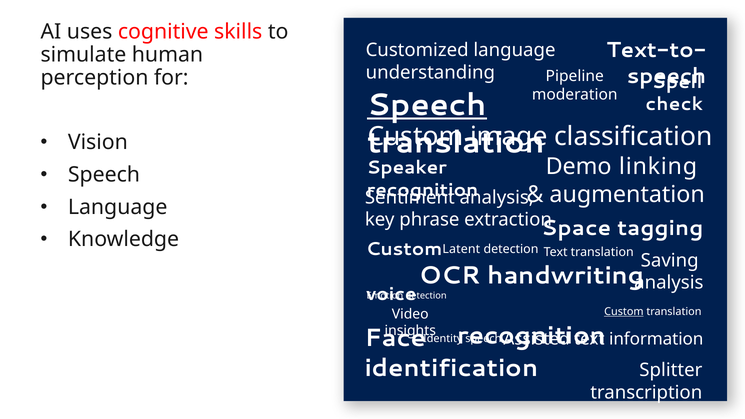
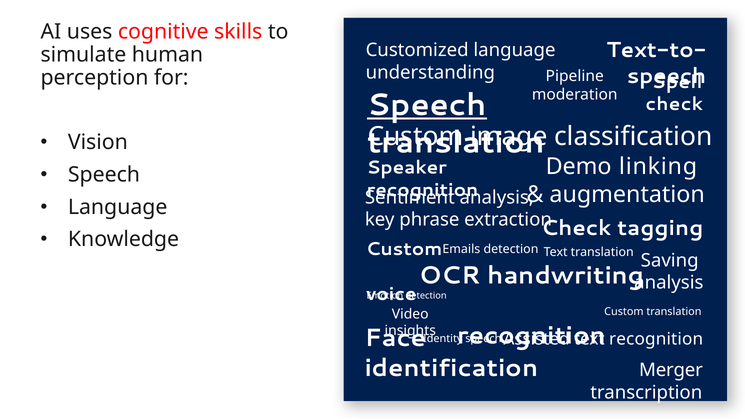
Space: Space -> Check (576, 228)
Latent: Latent -> Emails (461, 249)
Custom underline: present -> none (624, 312)
information: information -> recognition (656, 339)
Splitter: Splitter -> Merger (671, 370)
